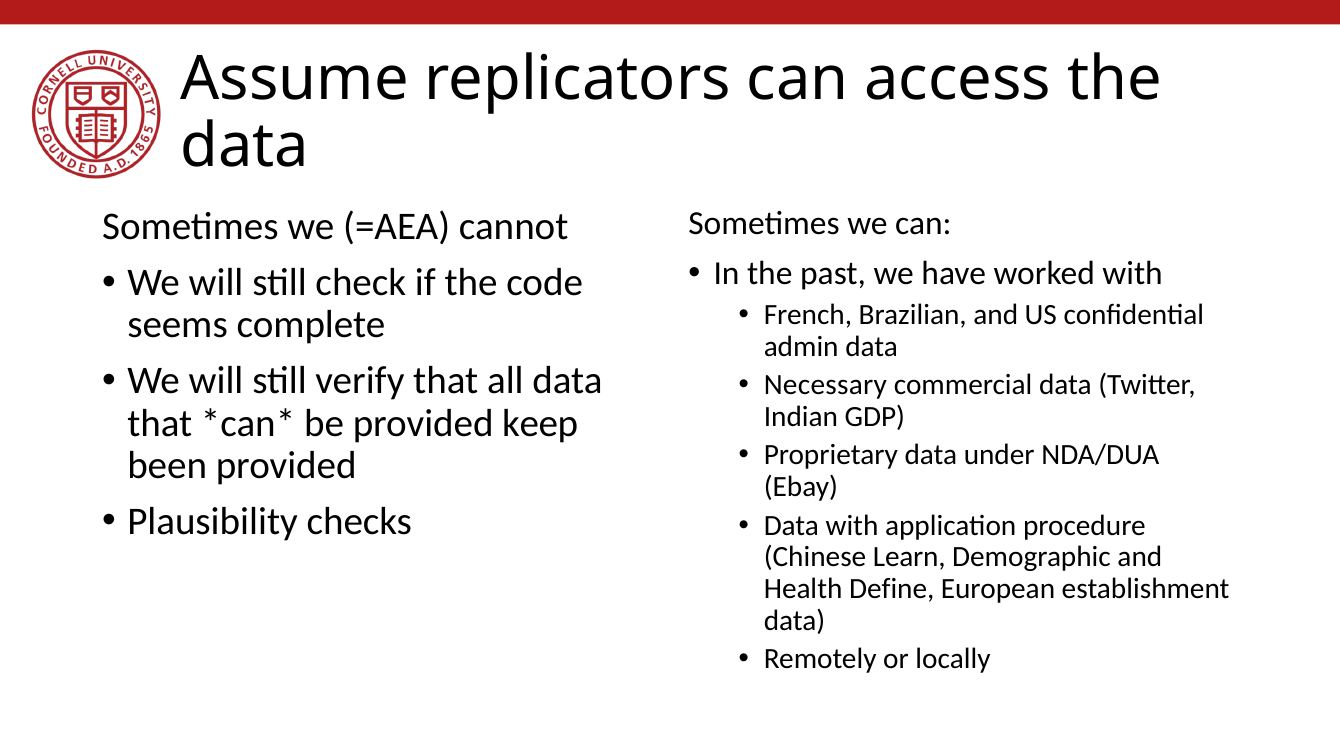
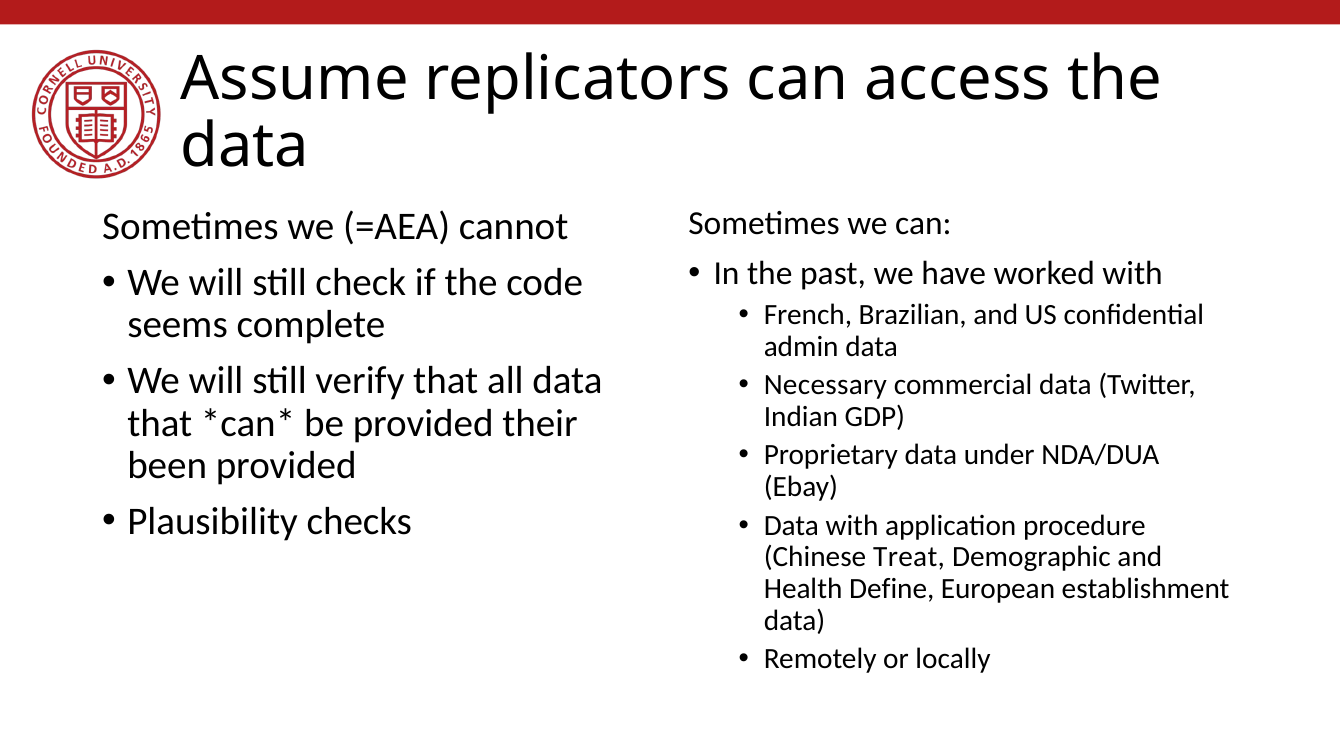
keep: keep -> their (540, 423)
Learn: Learn -> Treat (909, 557)
